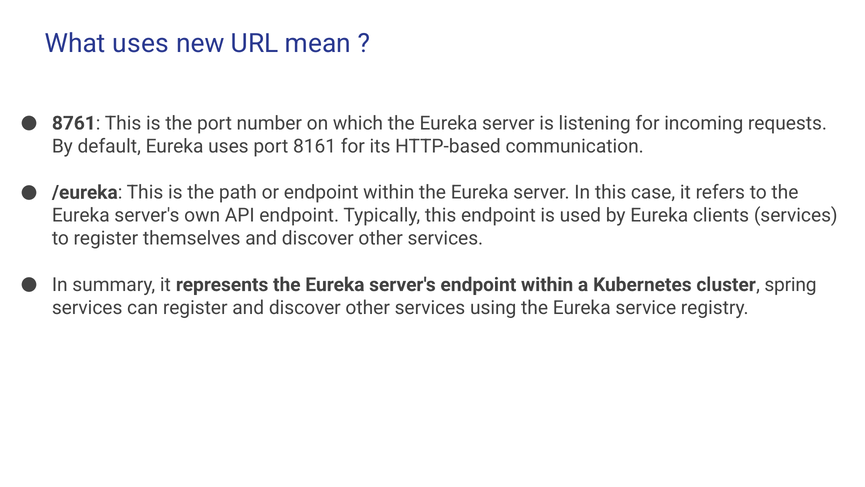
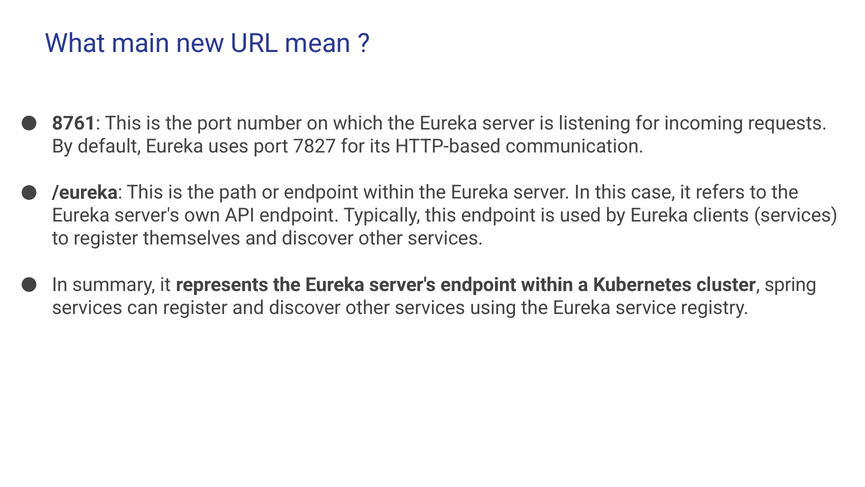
What uses: uses -> main (141, 44)
8161: 8161 -> 7827 (315, 146)
